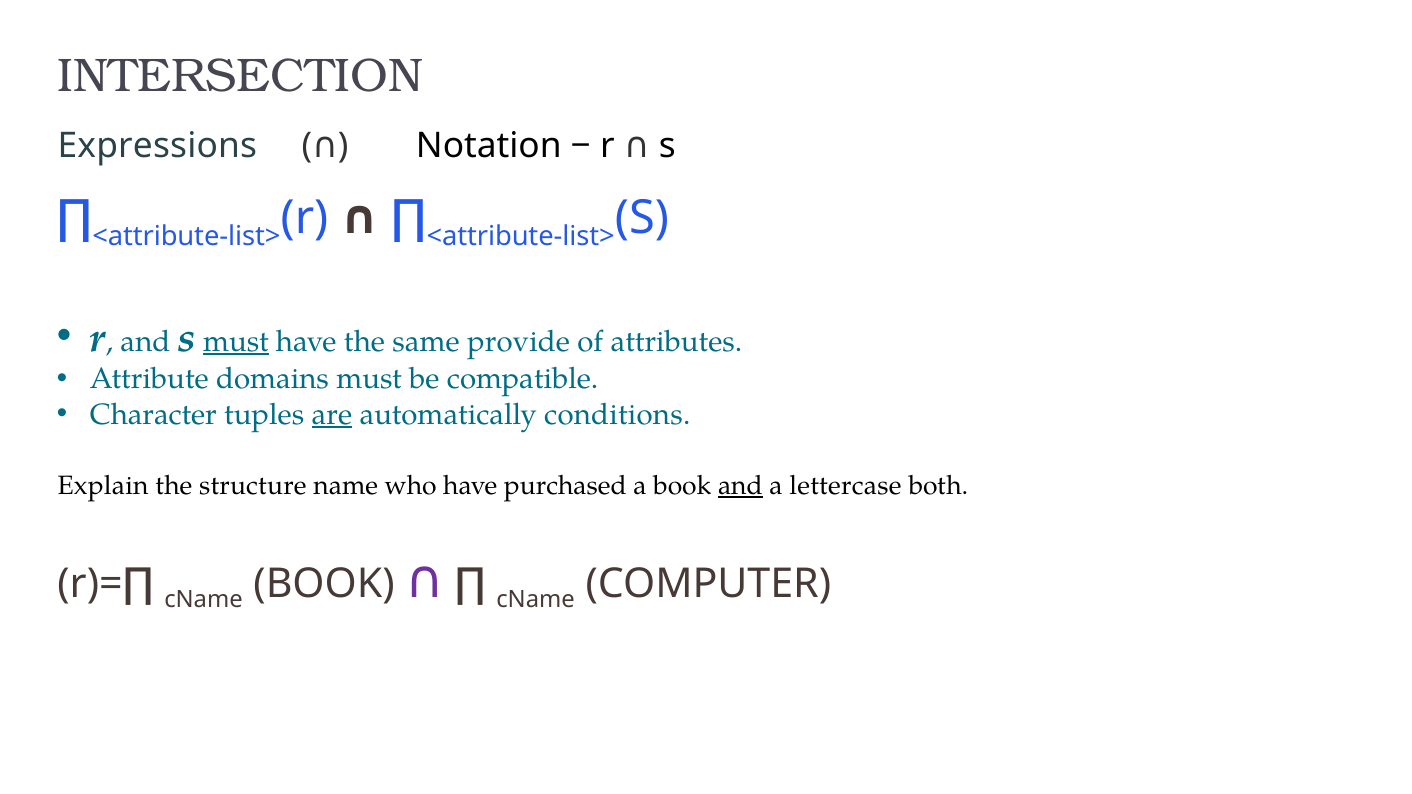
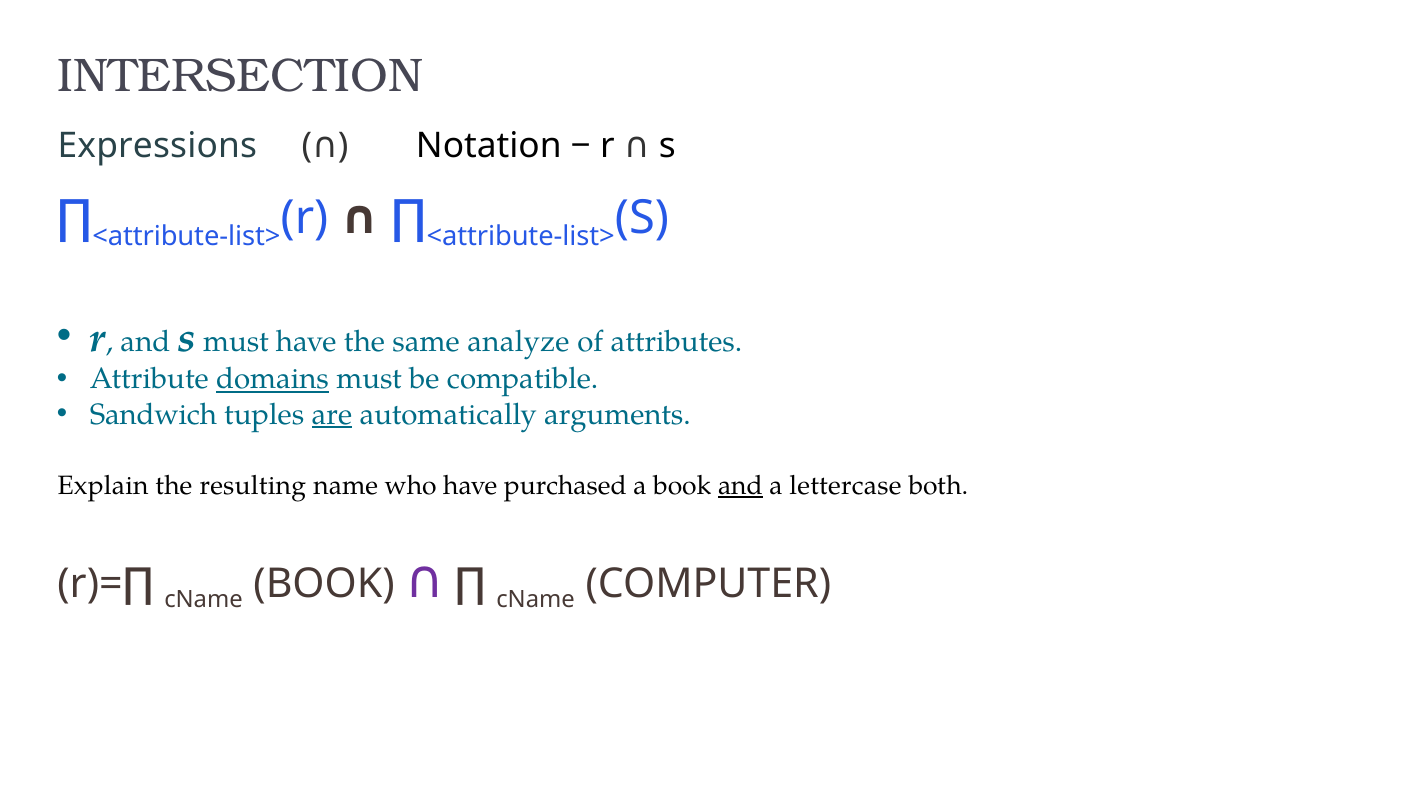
must underline: present -> none (236, 342)
provide: provide -> analyze (518, 342)
domains underline: none -> present (272, 379)
Character: Character -> Sandwich (153, 415)
conditions: conditions -> arguments (617, 415)
structure: structure -> resulting (253, 486)
